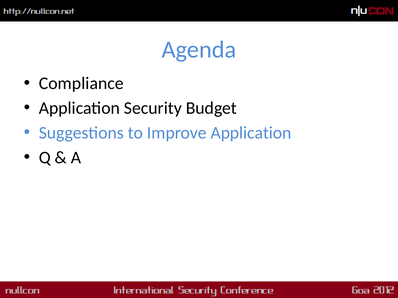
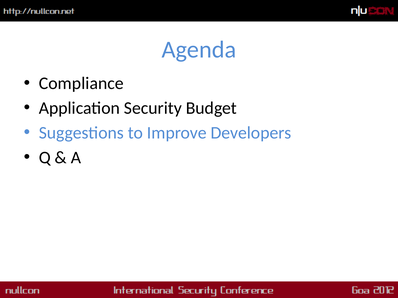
Improve Application: Application -> Developers (251, 133)
